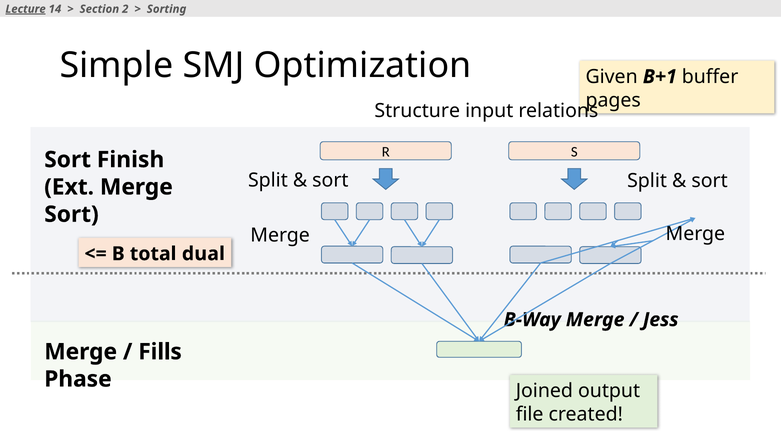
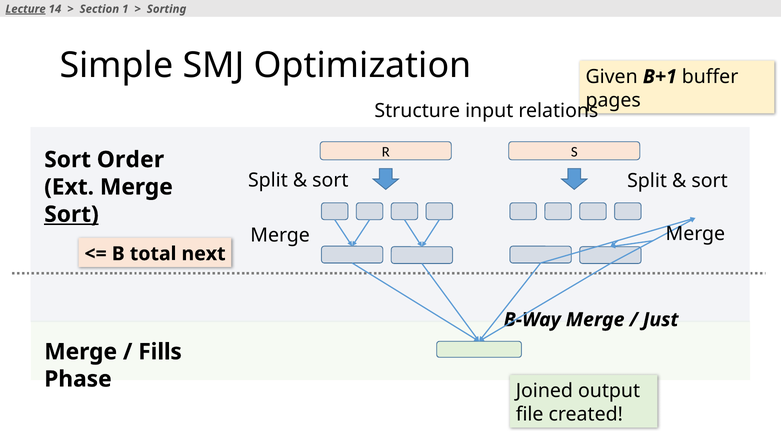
2: 2 -> 1 (125, 9)
Finish: Finish -> Order (130, 160)
Sort underline: none -> present (71, 214)
dual: dual -> next (204, 254)
Jess: Jess -> Just (661, 320)
